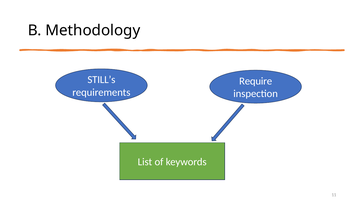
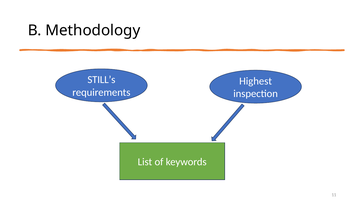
Require: Require -> Highest (256, 81)
